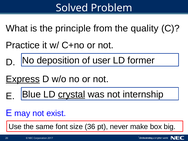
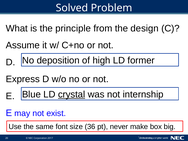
quality: quality -> design (145, 28)
Practice: Practice -> Assume (23, 45)
user: user -> high (101, 60)
Express underline: present -> none (23, 79)
